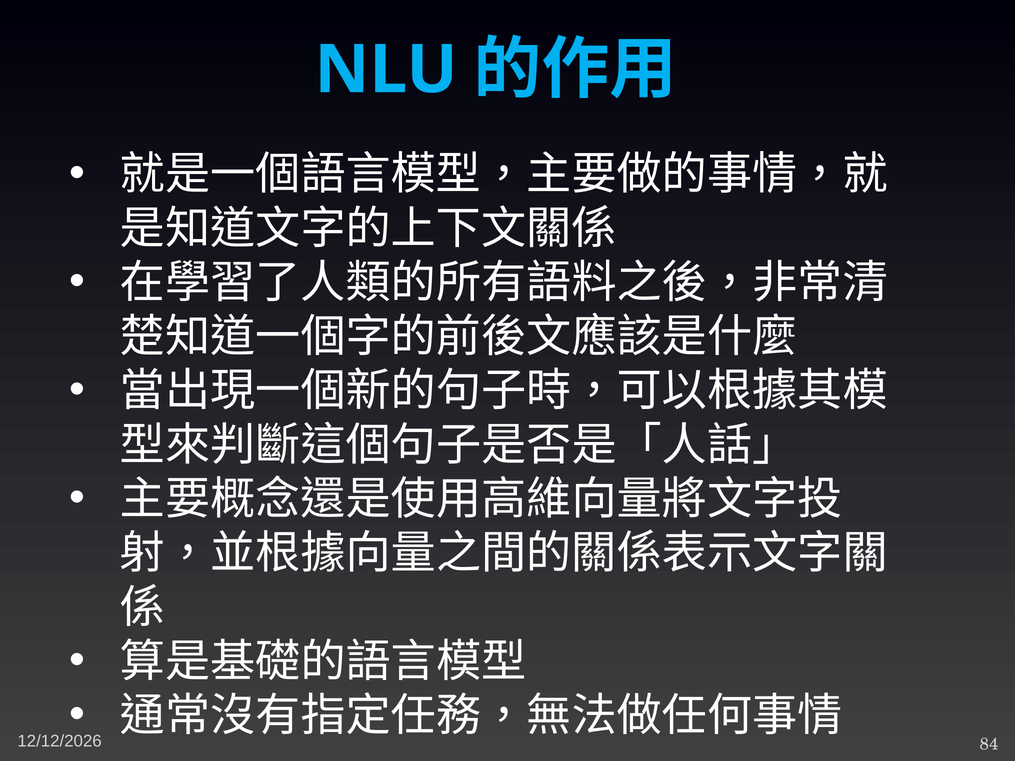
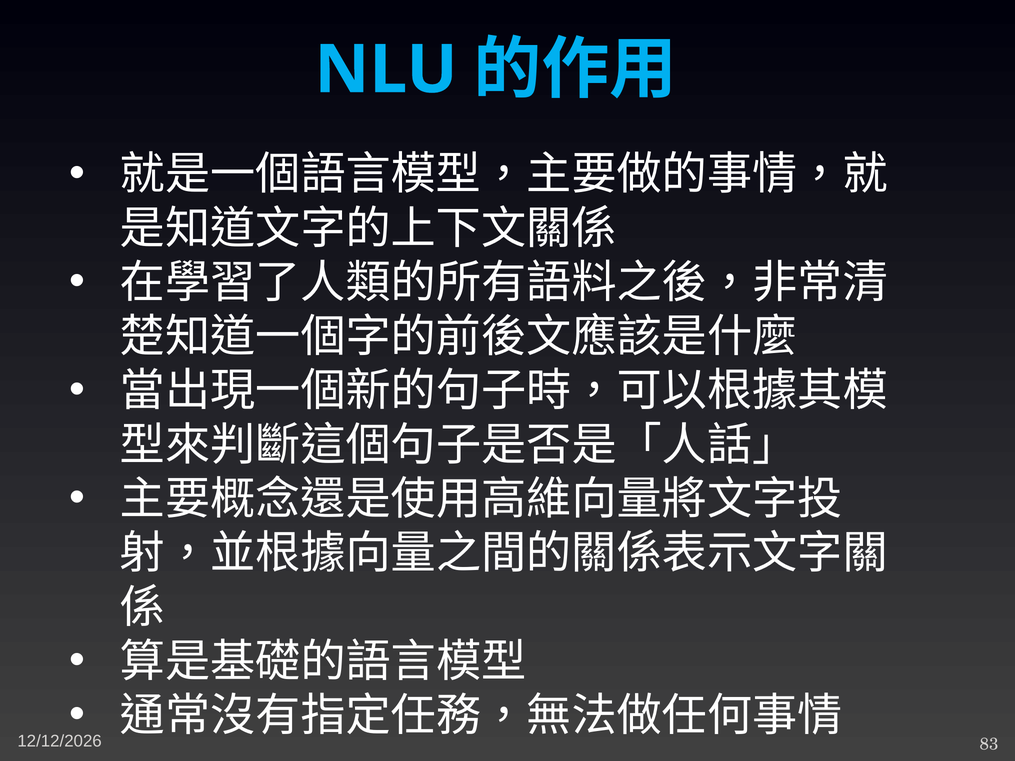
84: 84 -> 83 (989, 744)
